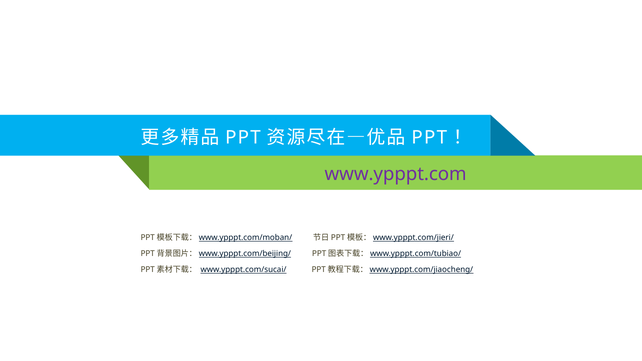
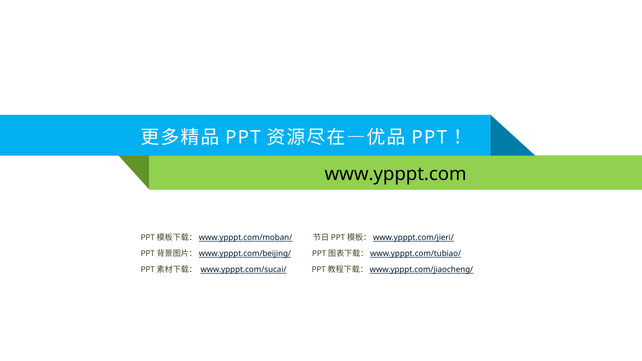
www.ypppt.com colour: purple -> black (396, 174)
